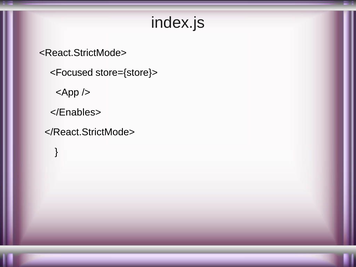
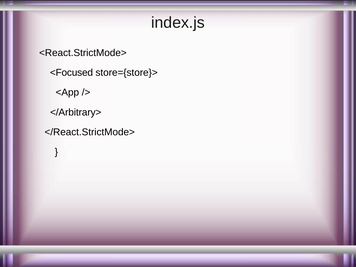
</Enables>: </Enables> -> </Arbitrary> (76, 112)
